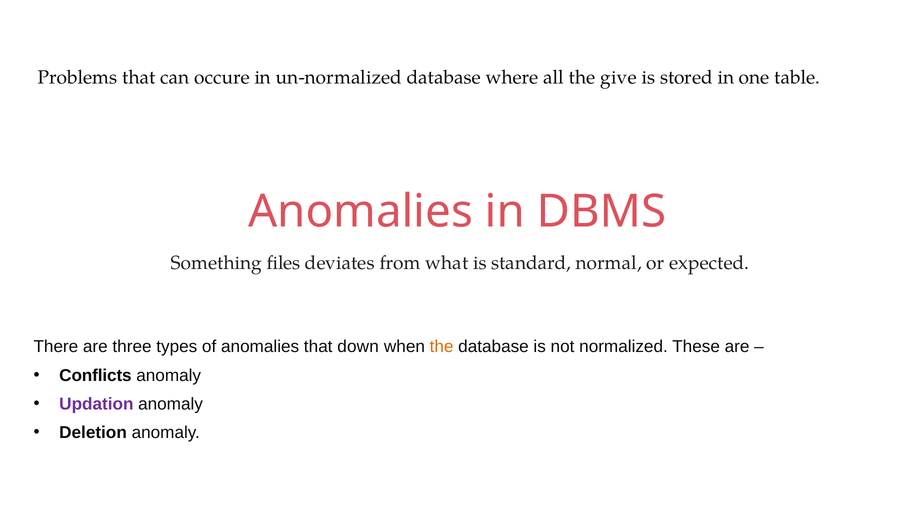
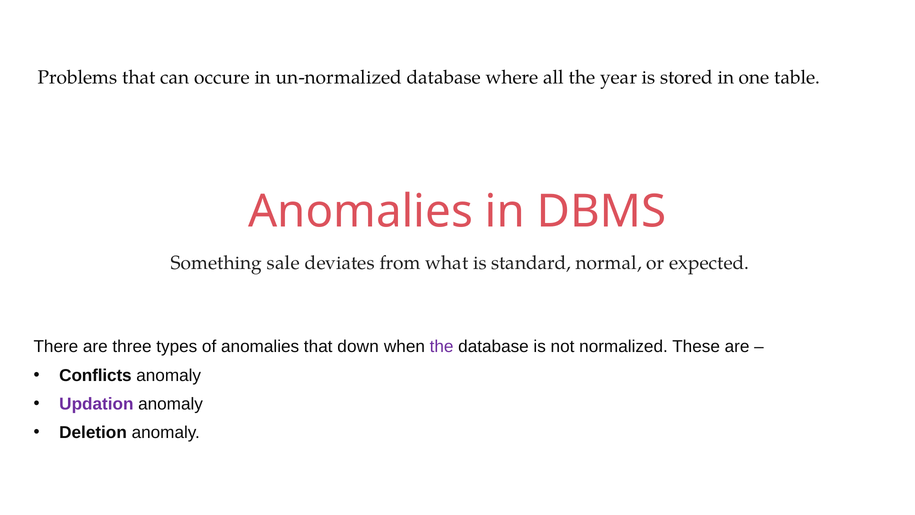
give: give -> year (619, 78)
files: files -> sale (283, 263)
the colour: orange -> purple (442, 347)
